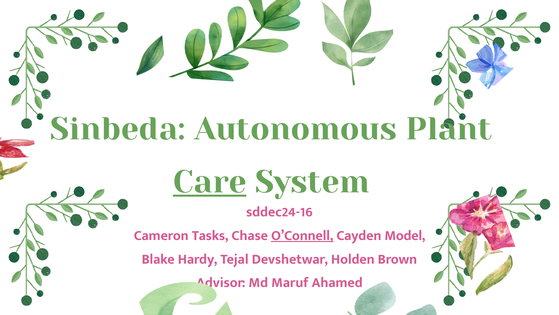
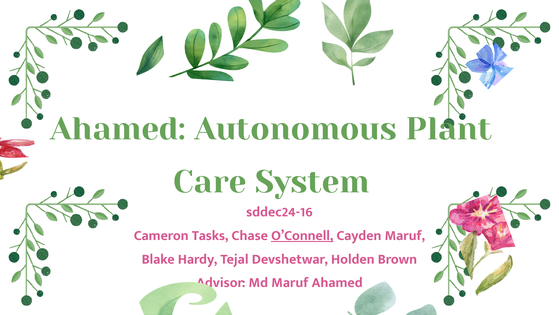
Sinbeda: Sinbeda -> Ahamed (118, 129)
Care underline: present -> none (210, 182)
Cayden Model: Model -> Maruf (405, 235)
